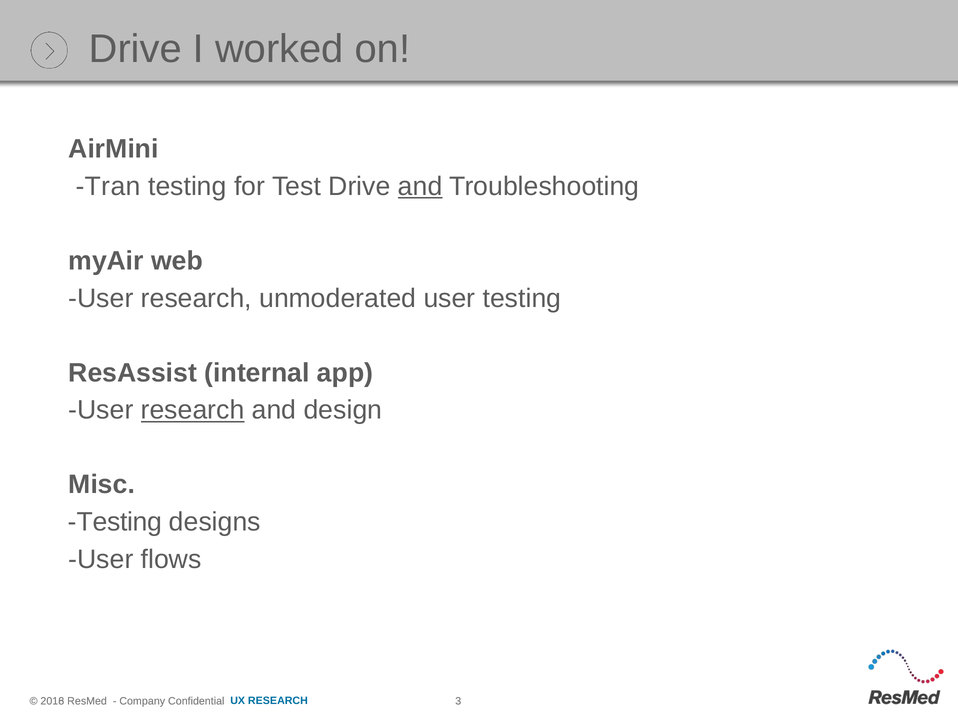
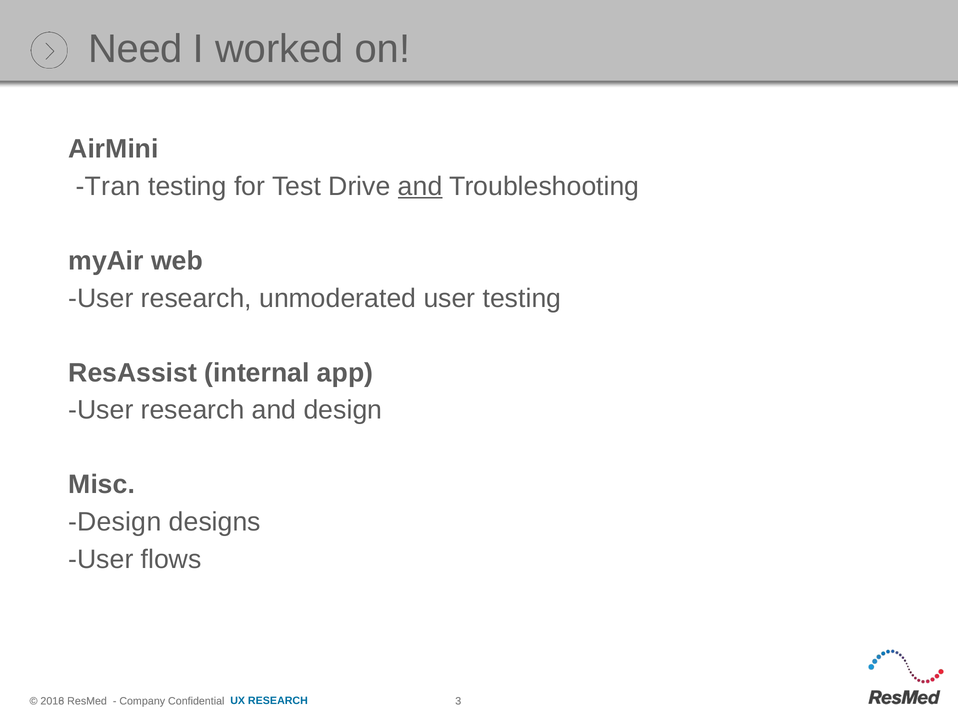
Drive: Drive -> Need (136, 49)
research underline: present -> none (193, 410)
Testing: Testing -> Design (115, 522)
